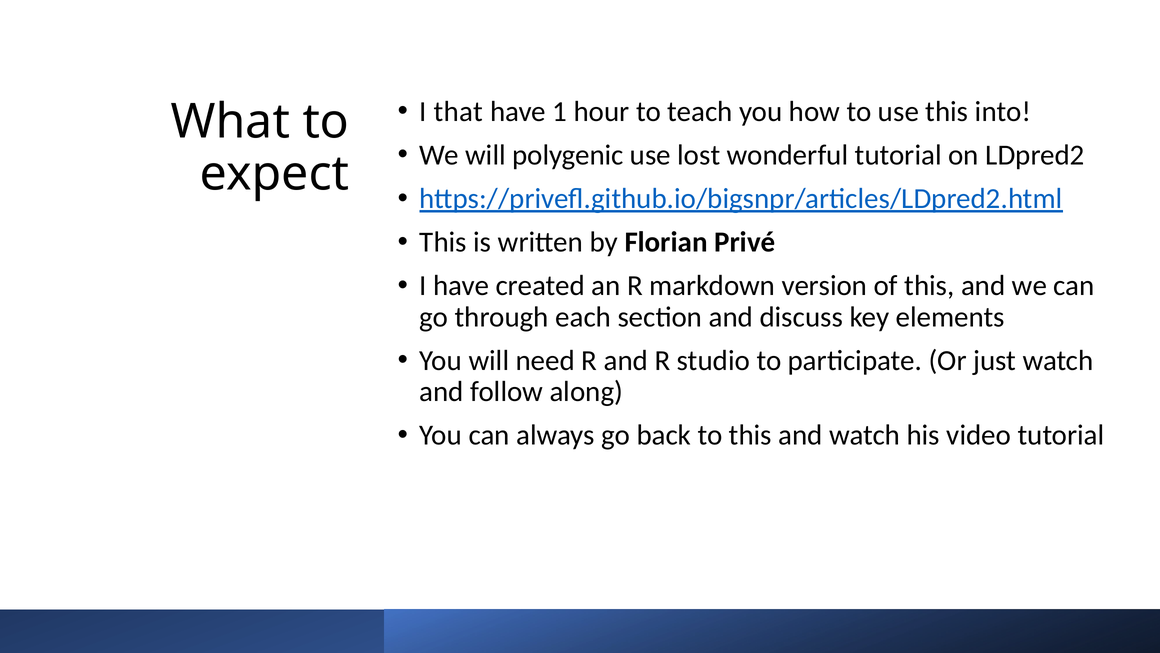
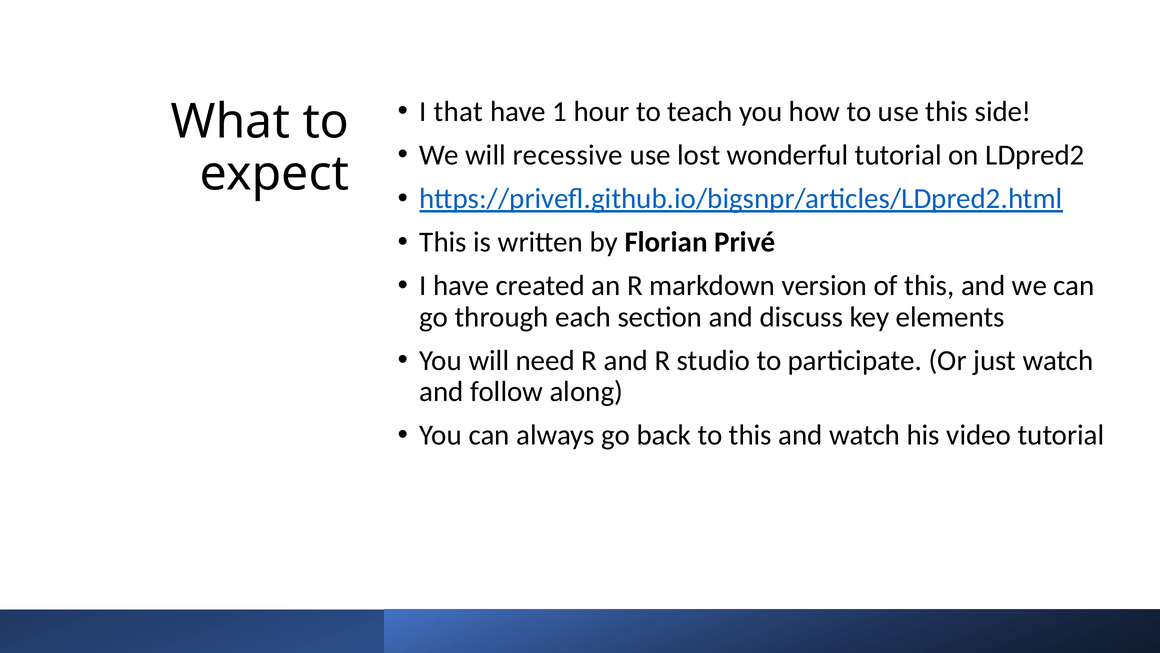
into: into -> side (1003, 111)
polygenic: polygenic -> recessive (568, 155)
